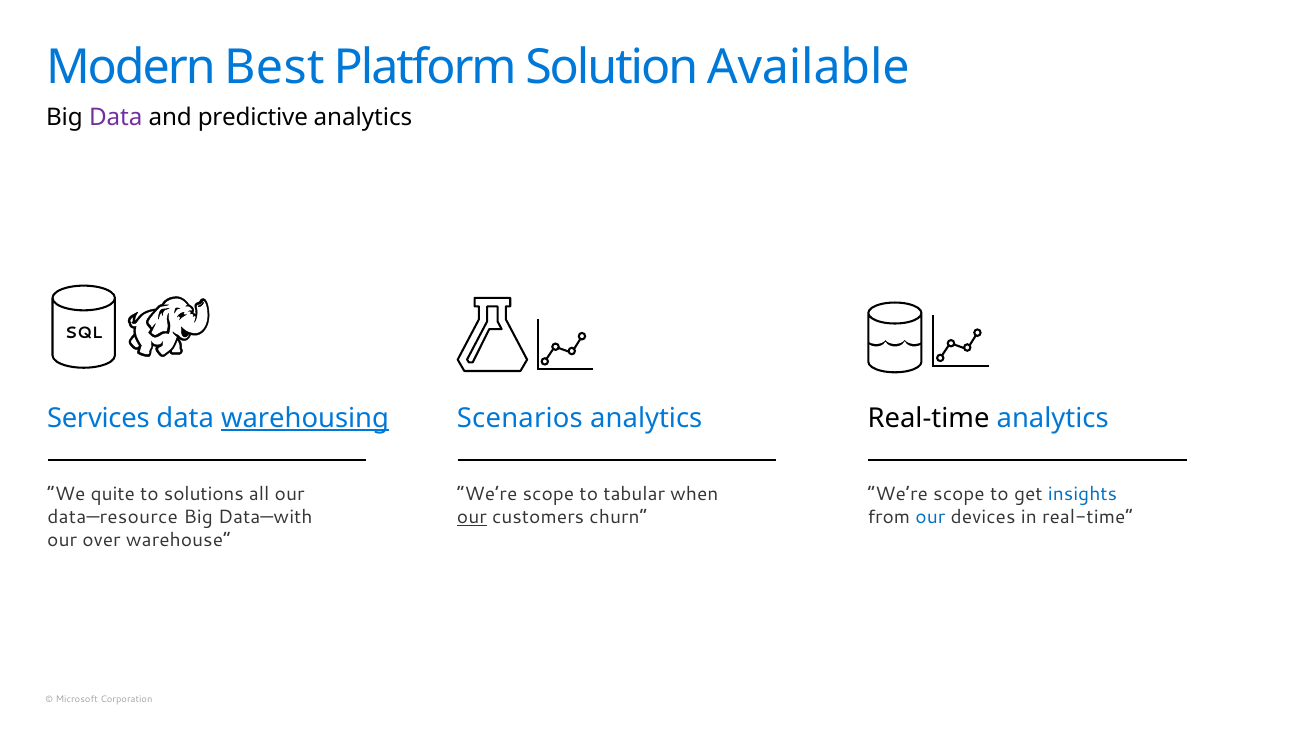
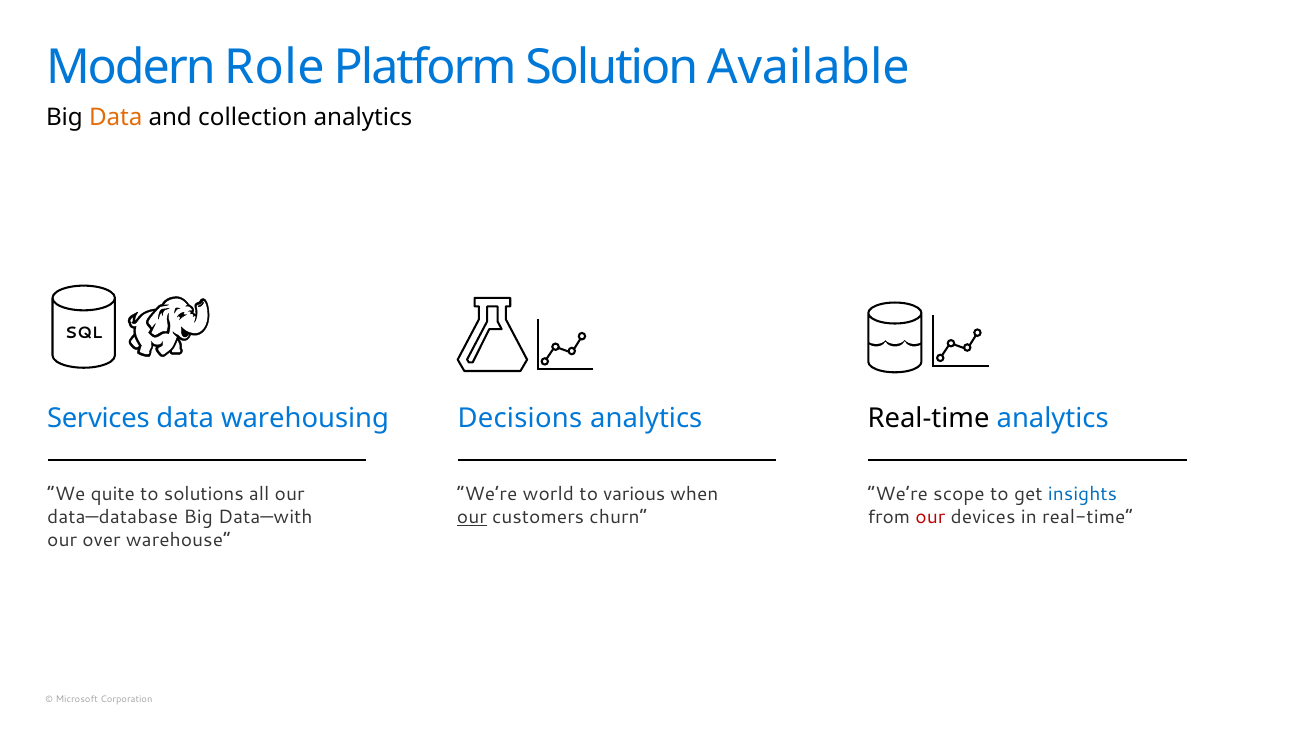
Best: Best -> Role (274, 68)
Data colour: purple -> orange (116, 118)
predictive: predictive -> collection (253, 118)
warehousing underline: present -> none (305, 418)
Scenarios: Scenarios -> Decisions (520, 418)
scope: scope -> world (548, 494)
tabular: tabular -> various (634, 494)
our colour: blue -> red (930, 517)
data—resource: data—resource -> data—database (113, 517)
